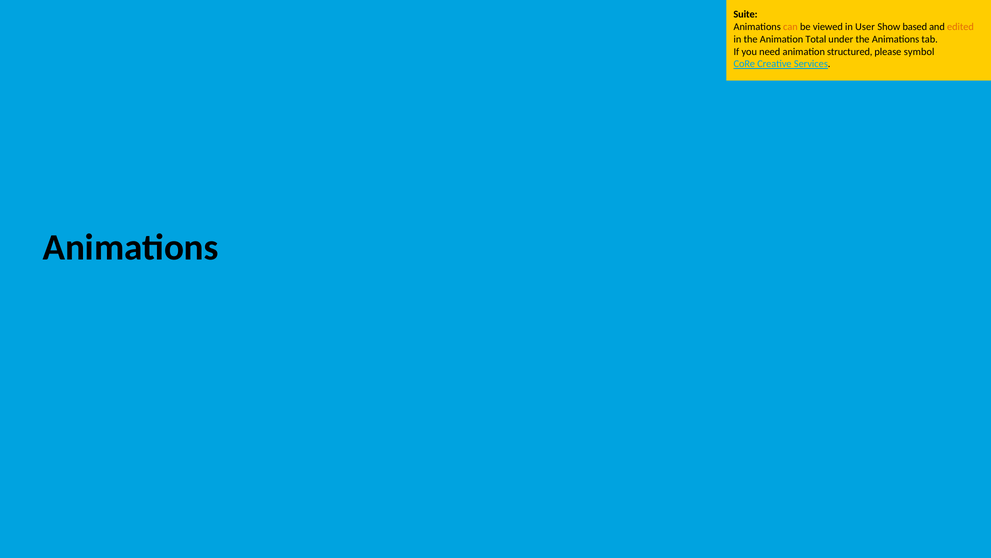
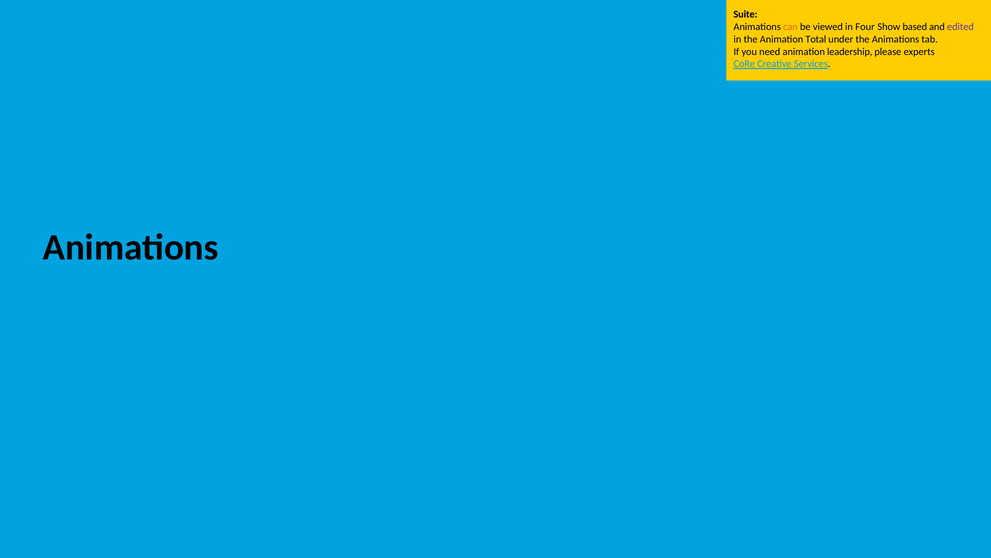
User: User -> Four (865, 27)
edited colour: orange -> purple (960, 27)
structured: structured -> leadership (850, 52)
symbol: symbol -> experts (919, 52)
